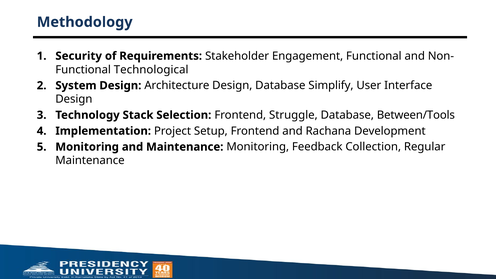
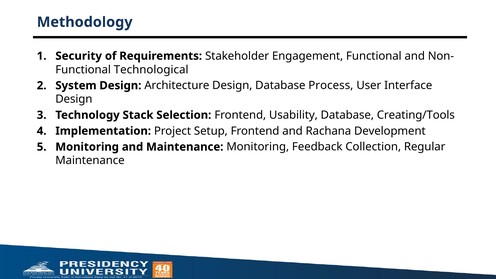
Simplify: Simplify -> Process (331, 86)
Struggle: Struggle -> Usability (293, 115)
Between/Tools: Between/Tools -> Creating/Tools (416, 115)
